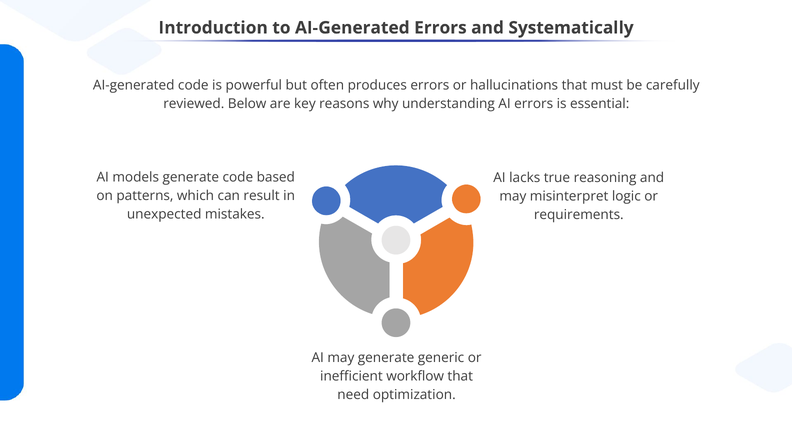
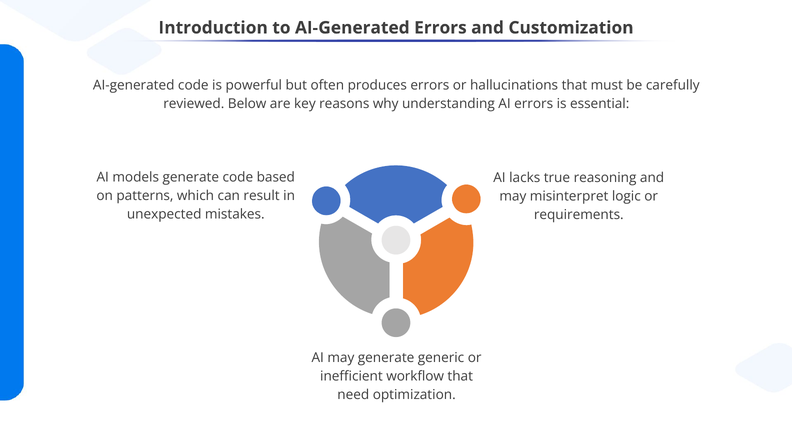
Systematically: Systematically -> Customization (571, 28)
